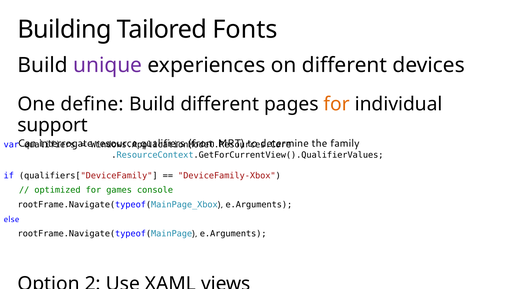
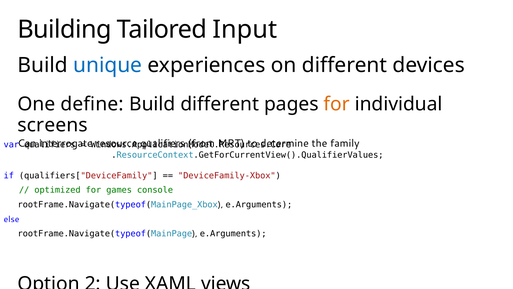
Fonts: Fonts -> Input (245, 29)
unique colour: purple -> blue (108, 65)
support: support -> screens (53, 125)
